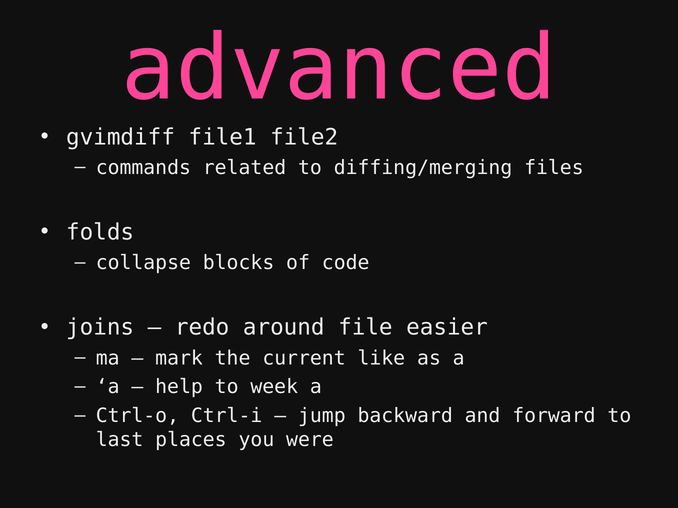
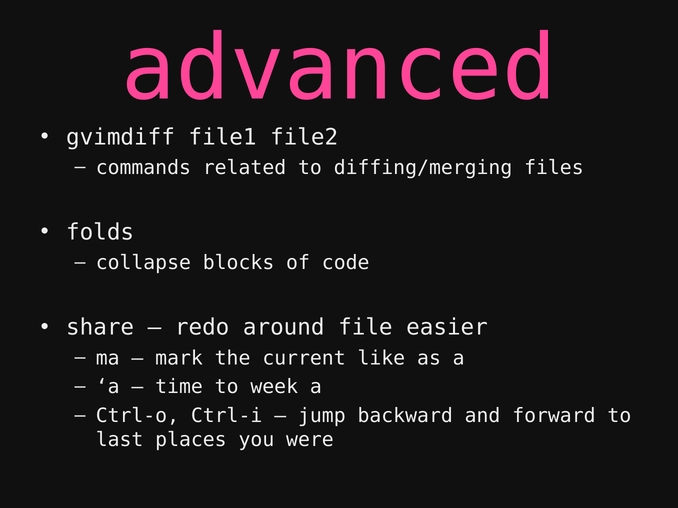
joins: joins -> share (100, 328)
help: help -> time (179, 387)
